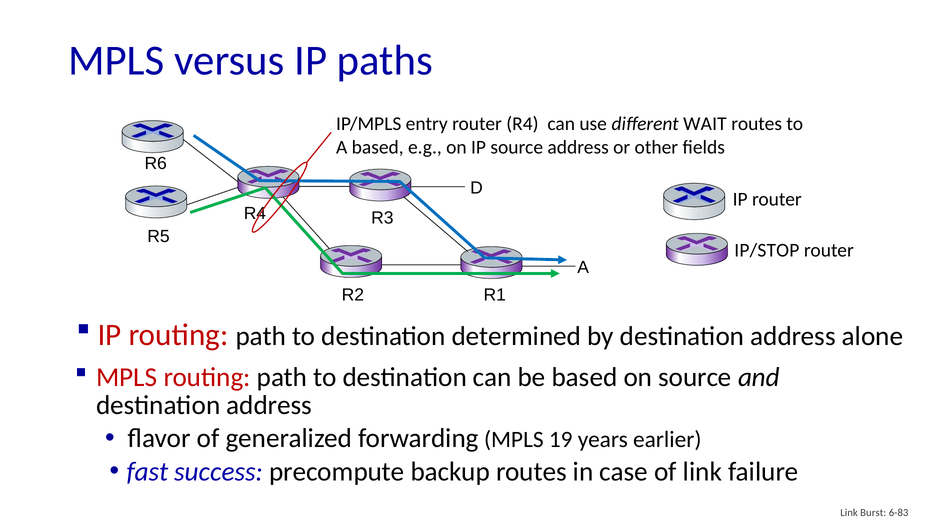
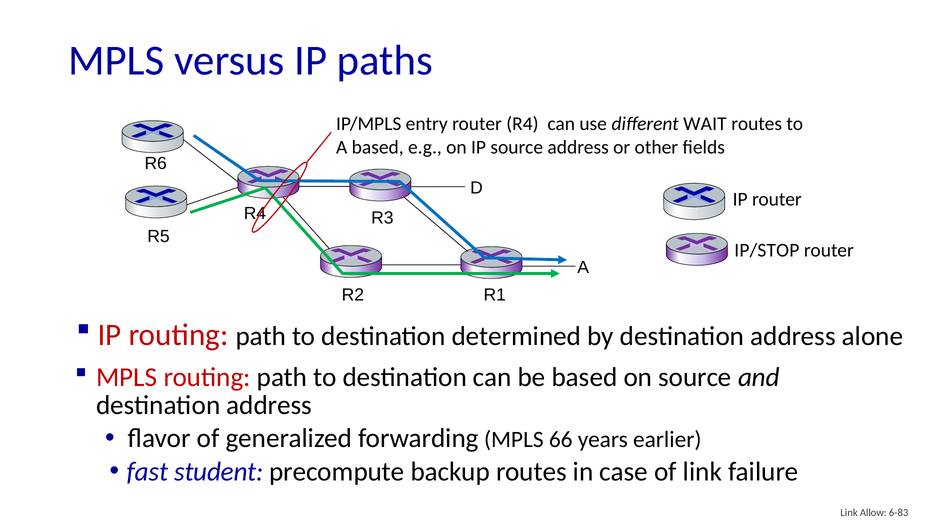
19: 19 -> 66 (561, 439)
success: success -> student (219, 471)
Burst: Burst -> Allow (873, 512)
